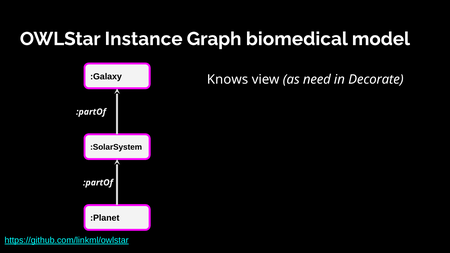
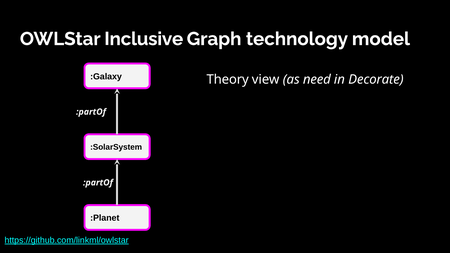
Instance: Instance -> Inclusive (144, 39)
biomedical: biomedical -> technology (297, 39)
Knows: Knows -> Theory (228, 79)
